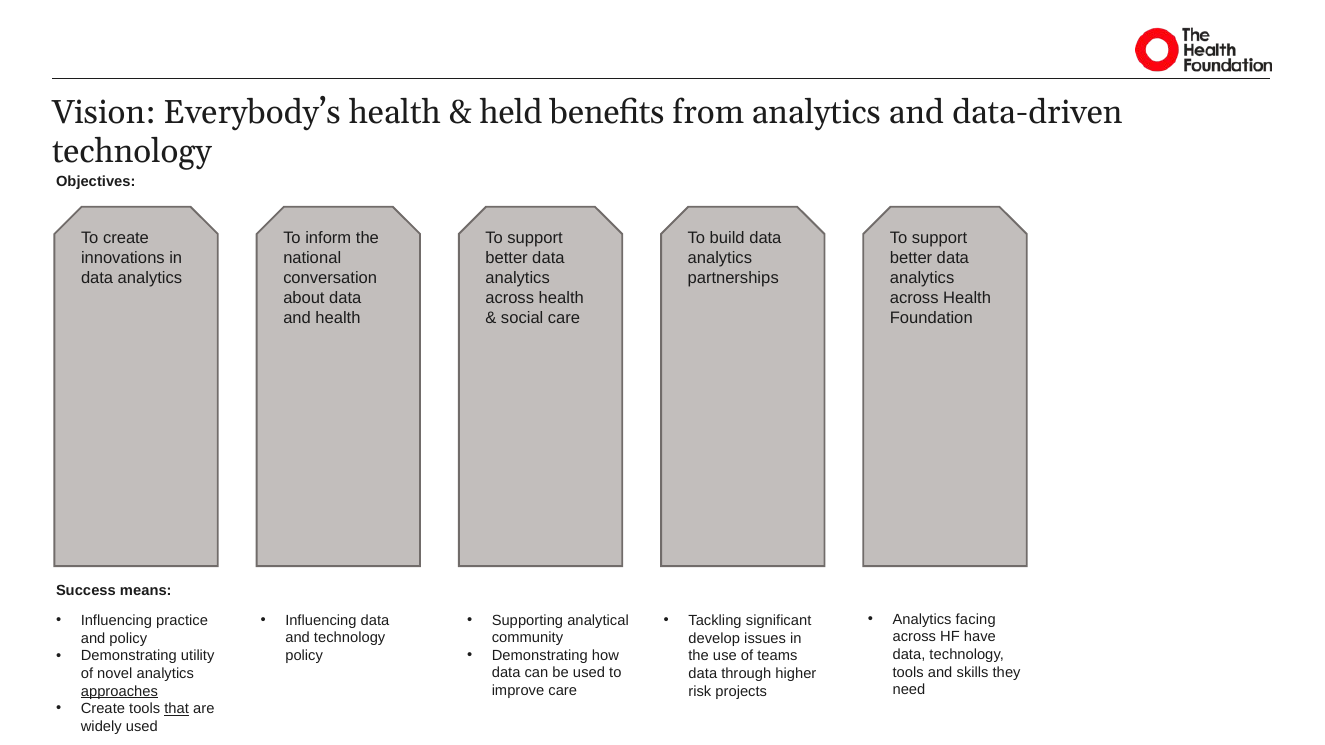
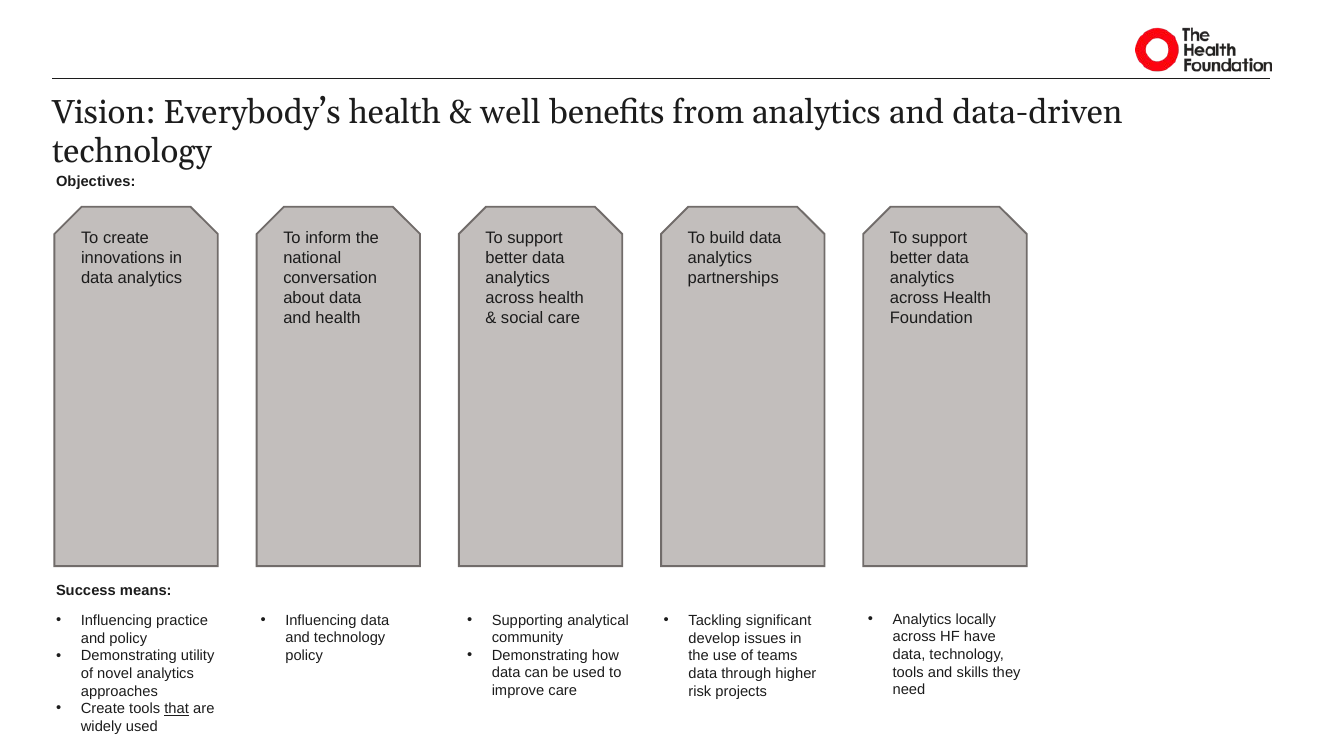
held: held -> well (511, 112)
facing: facing -> locally (976, 620)
approaches underline: present -> none (119, 692)
